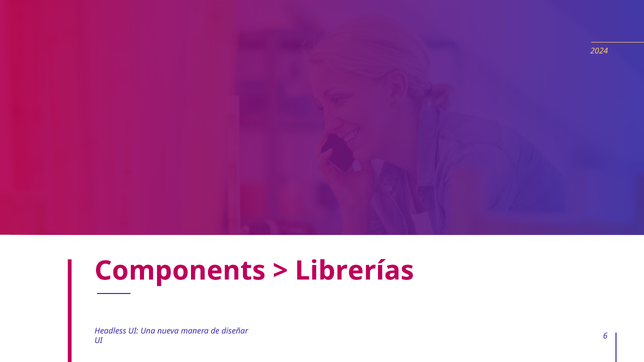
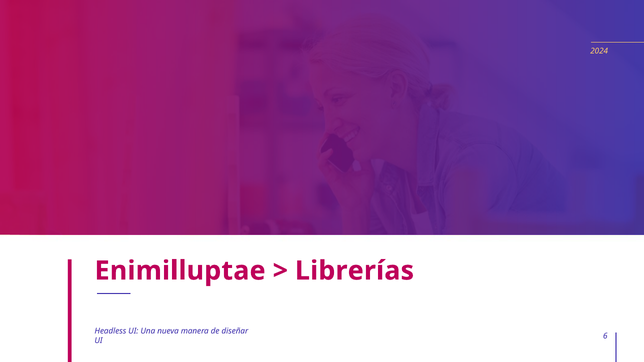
Components: Components -> Enimilluptae (180, 271)
